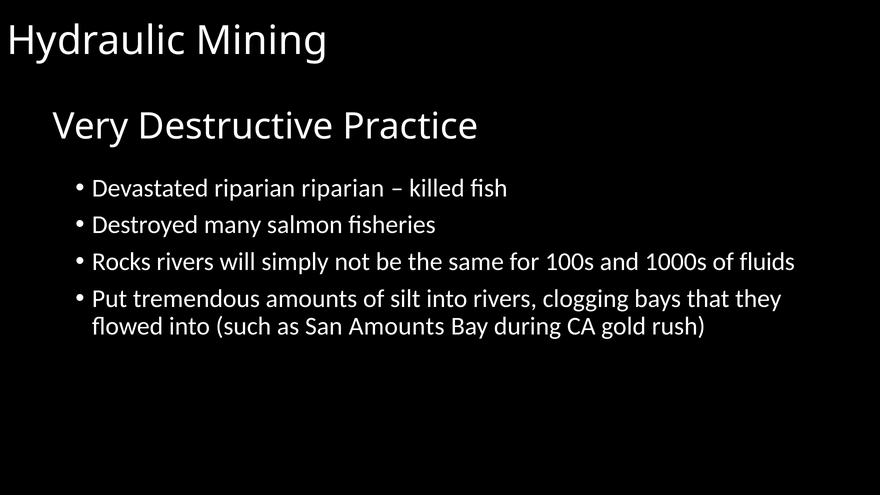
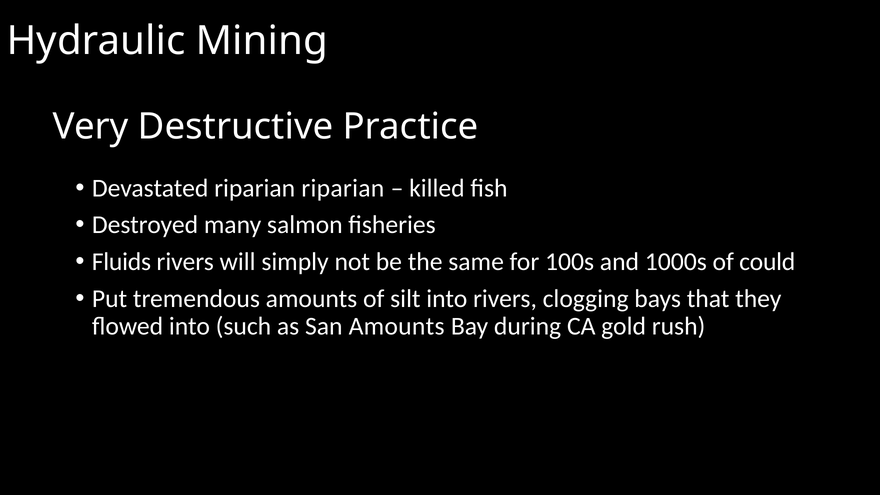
Rocks: Rocks -> Fluids (121, 262)
fluids: fluids -> could (767, 262)
